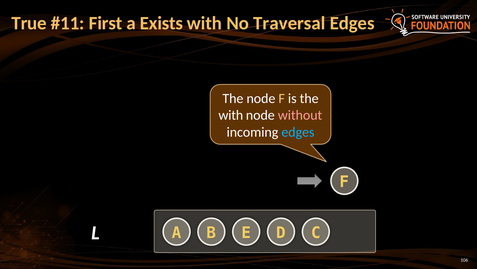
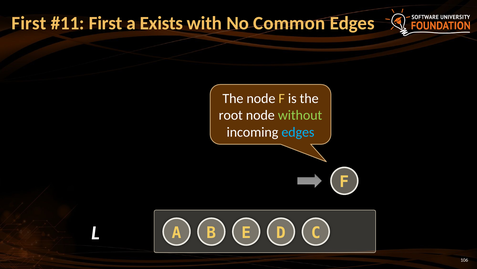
True: True -> First (29, 23)
Traversal: Traversal -> Common (289, 23)
with: with -> root (231, 115)
without colour: pink -> light green (300, 115)
